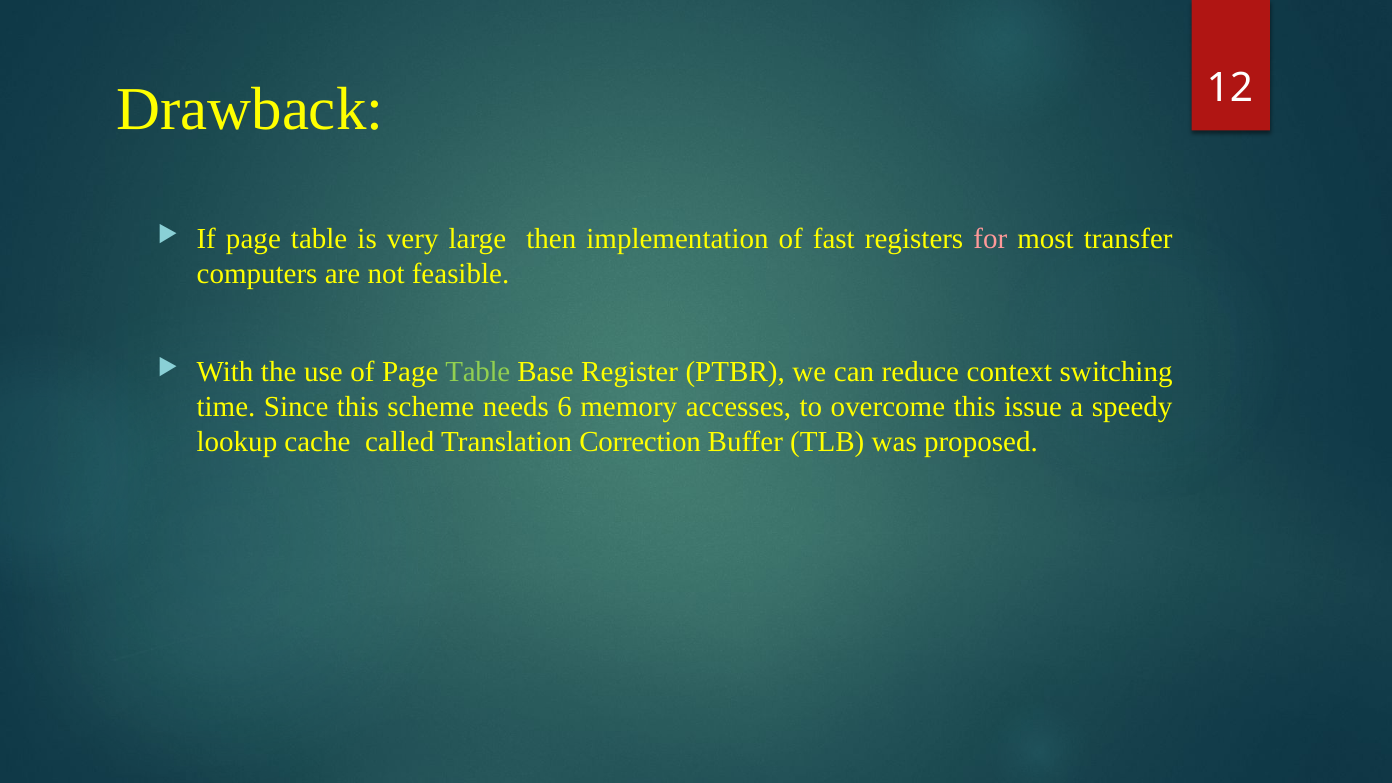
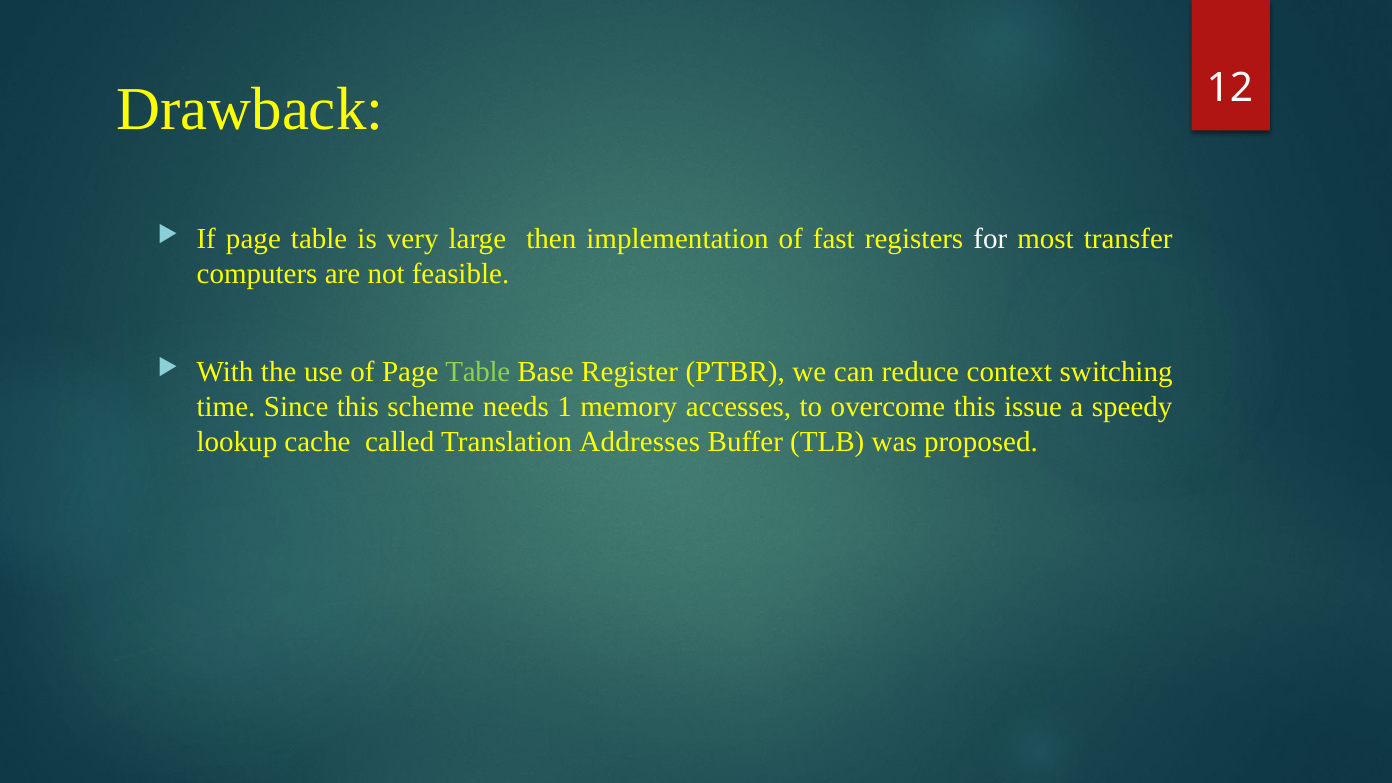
for colour: pink -> white (990, 239)
6: 6 -> 1 (565, 407)
Correction: Correction -> Addresses (640, 442)
